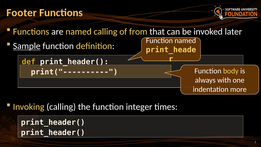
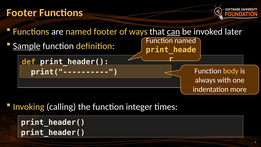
named calling: calling -> footer (105, 32)
from: from -> ways (138, 32)
can underline: none -> present (173, 32)
